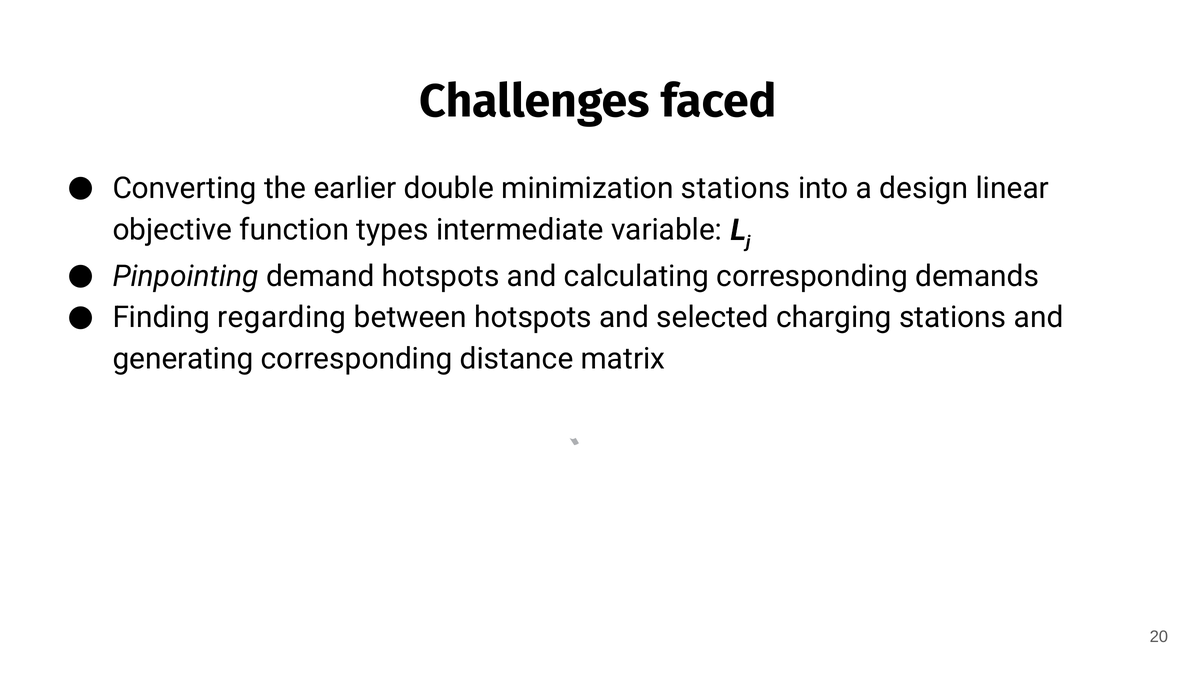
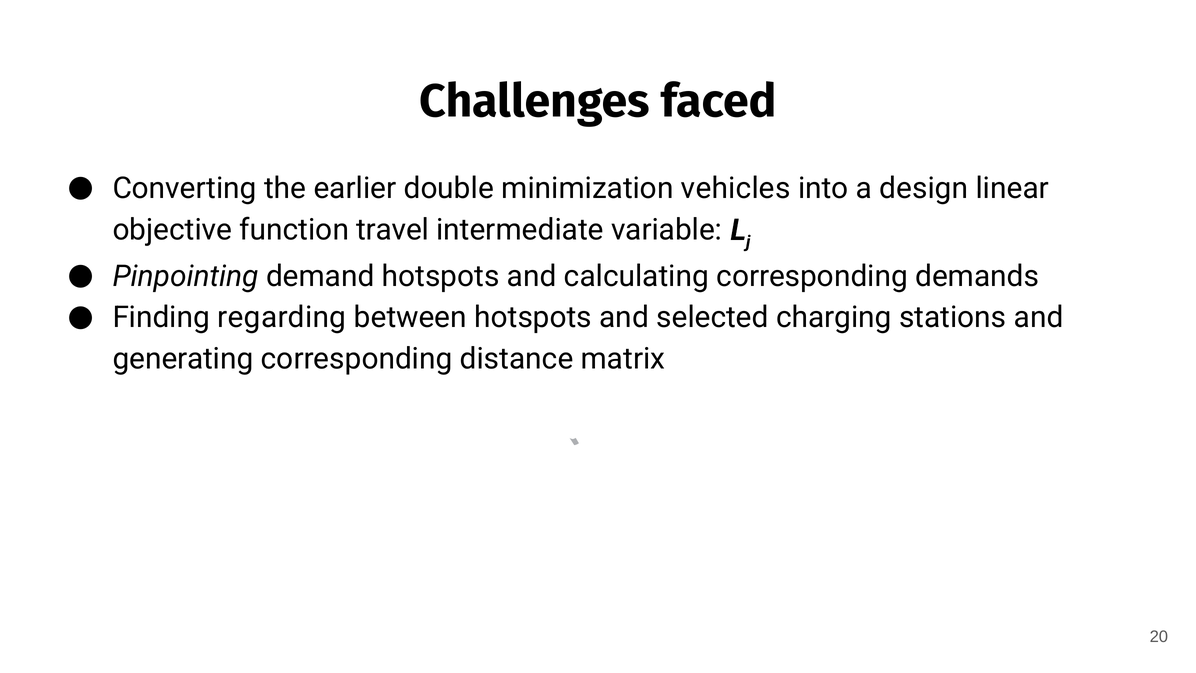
minimization stations: stations -> vehicles (736, 188)
types: types -> travel (393, 230)
